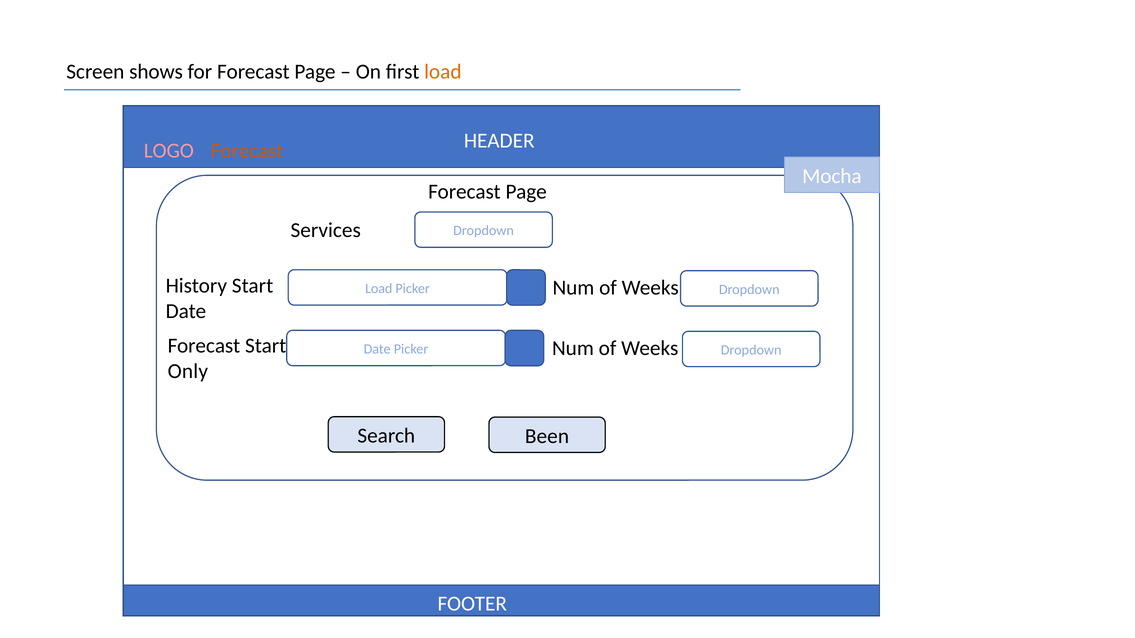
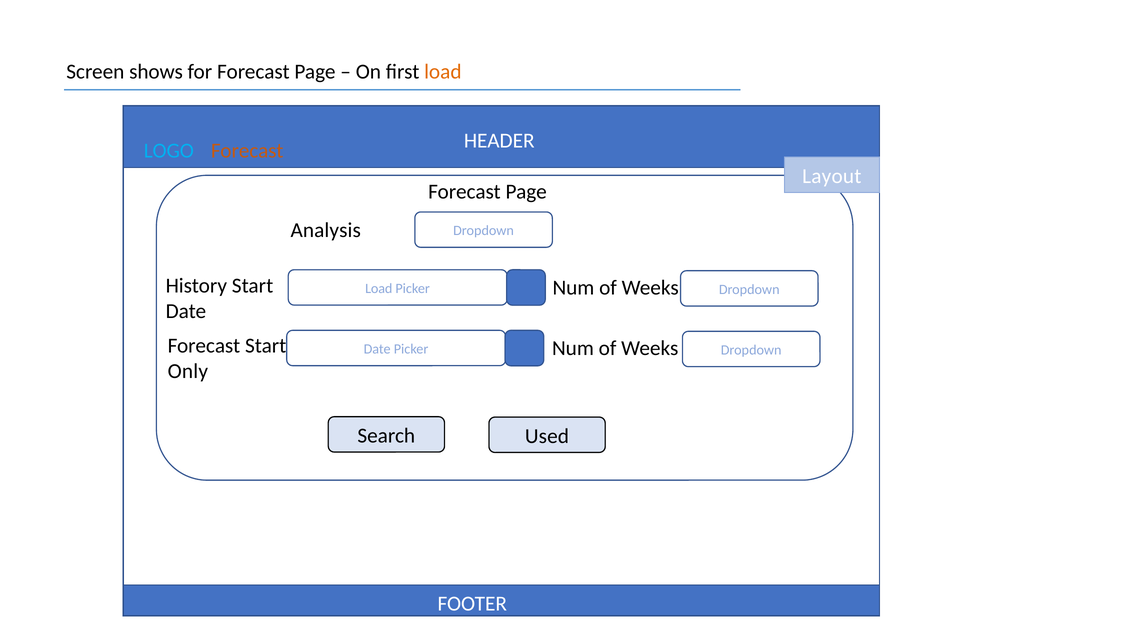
LOGO colour: pink -> light blue (169, 151)
Mocha: Mocha -> Layout (832, 176)
Services: Services -> Analysis (326, 230)
Been: Been -> Used (547, 437)
